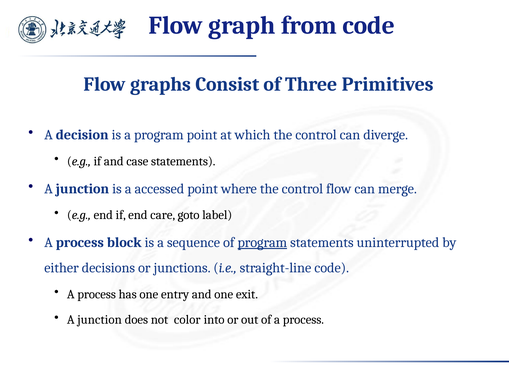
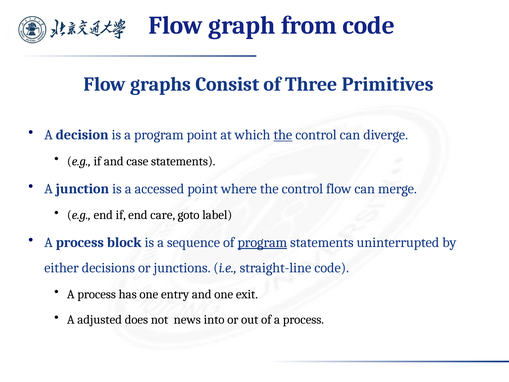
the underline: none -> present (283, 135)
junction: junction -> adjusted (100, 319)
color: color -> news (187, 319)
